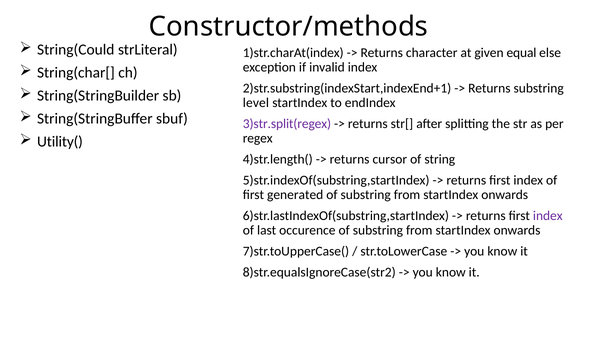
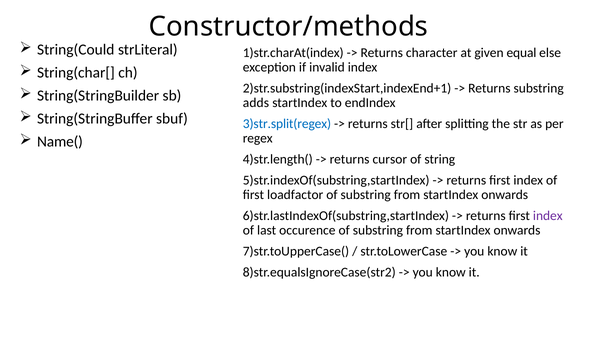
level: level -> adds (256, 103)
3)str.split(regex colour: purple -> blue (287, 124)
Utility(: Utility( -> Name( (60, 142)
generated: generated -> loadfactor (295, 195)
